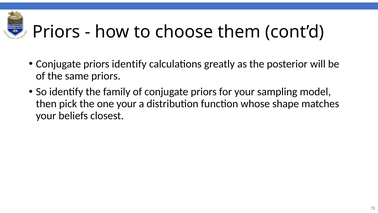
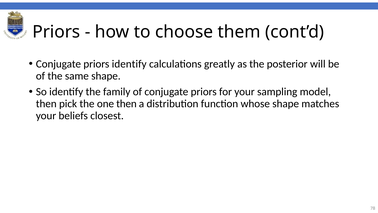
same priors: priors -> shape (106, 76)
one your: your -> then (126, 104)
